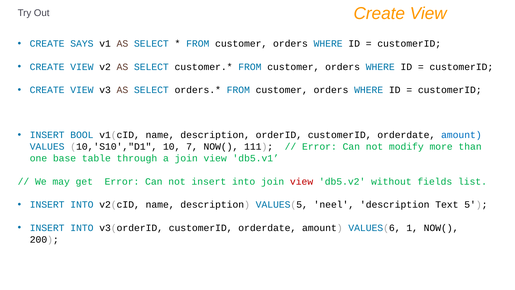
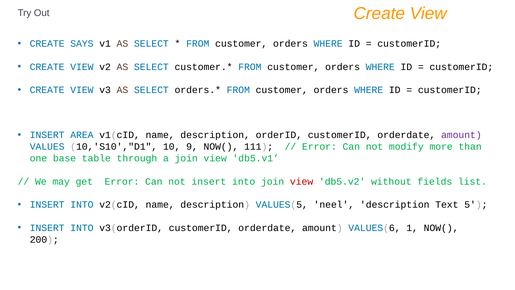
BOOL: BOOL -> AREA (82, 135)
amount colour: blue -> purple (461, 135)
7: 7 -> 9 (192, 147)
